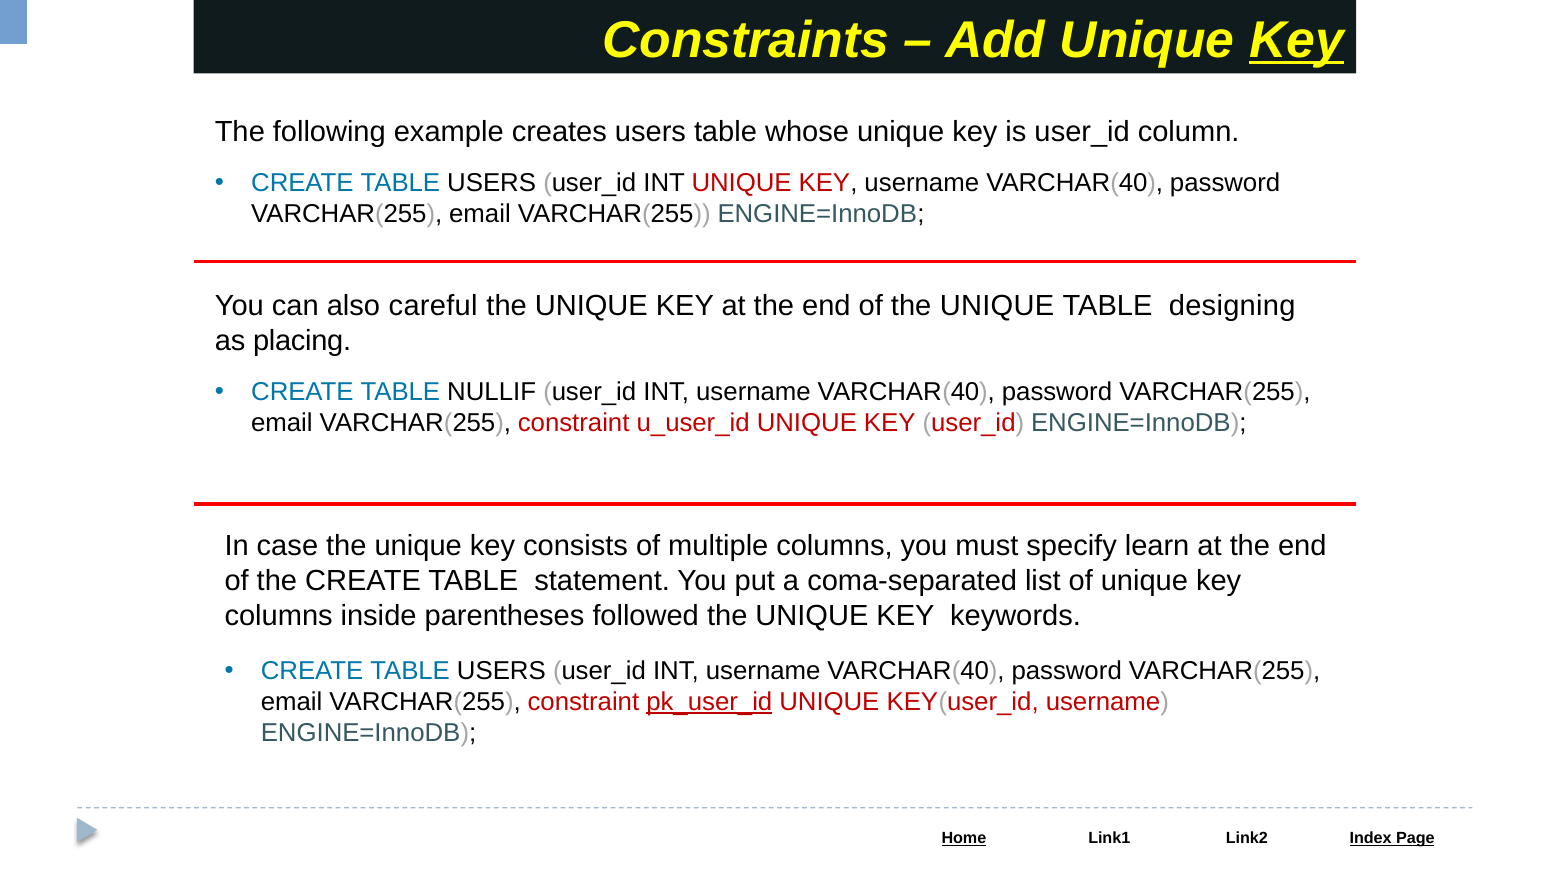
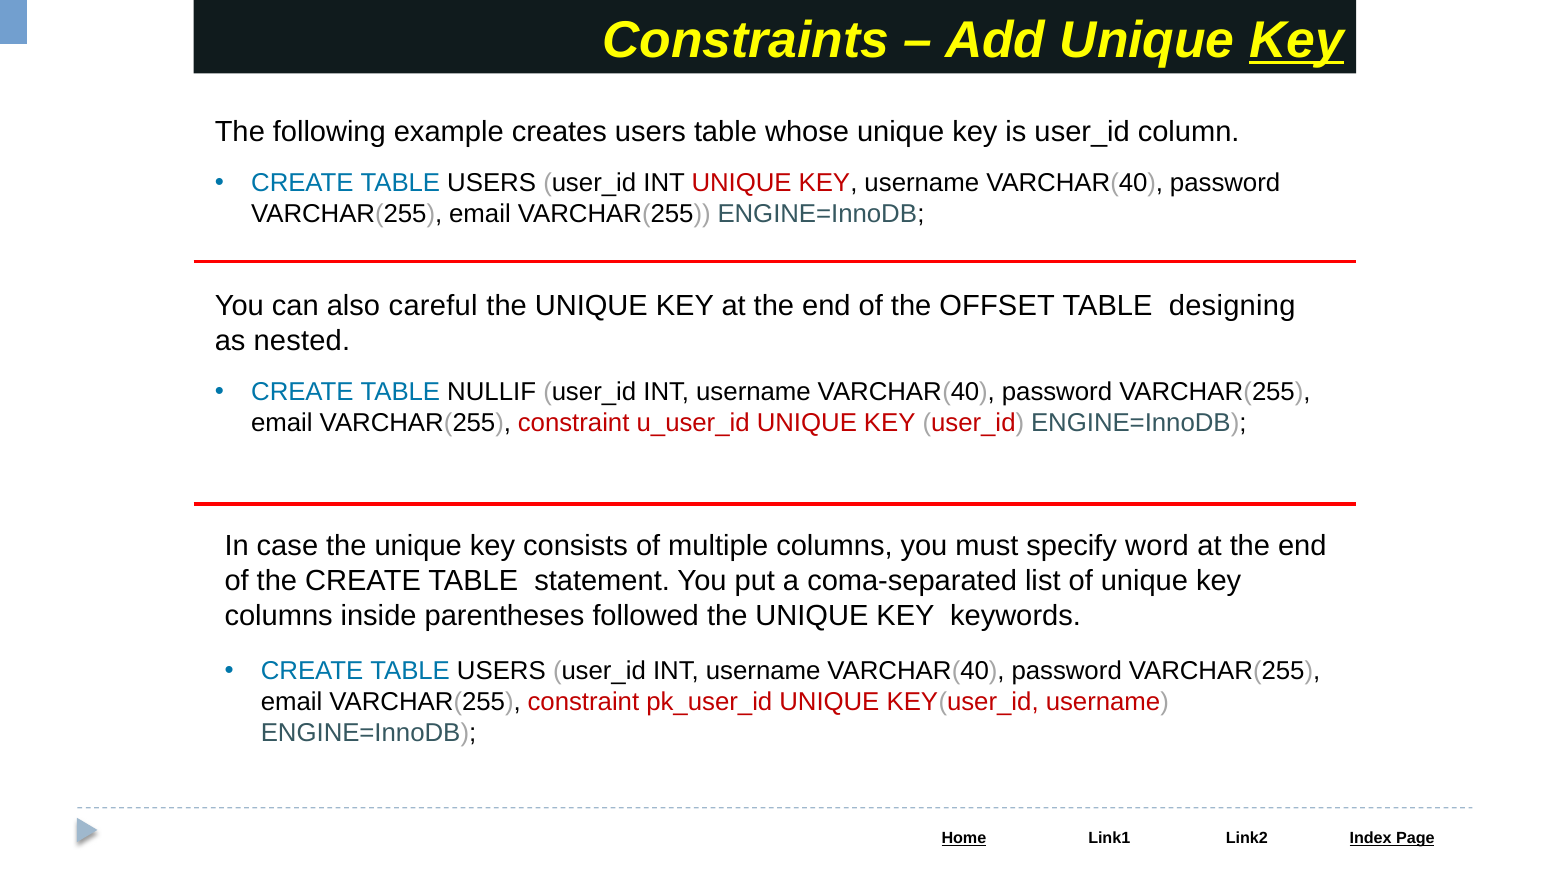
of the UNIQUE: UNIQUE -> OFFSET (997, 306)
placing: placing -> nested (302, 341)
learn: learn -> word (1157, 546)
pk_user_id underline: present -> none (709, 702)
